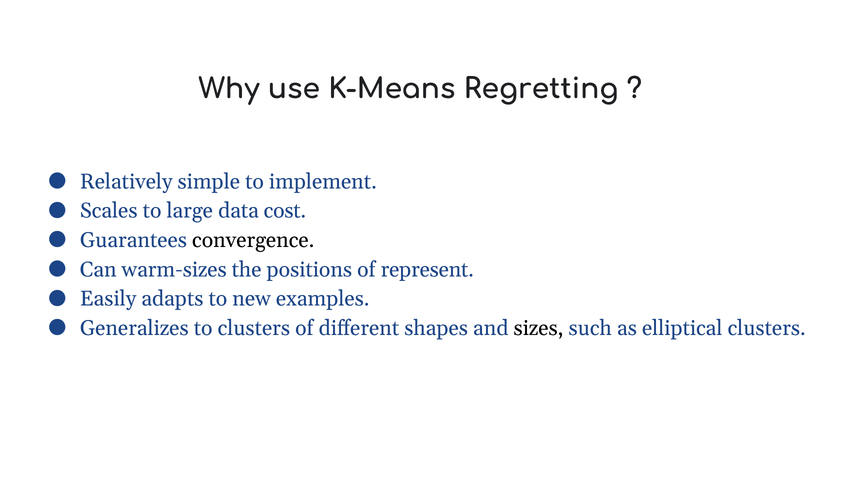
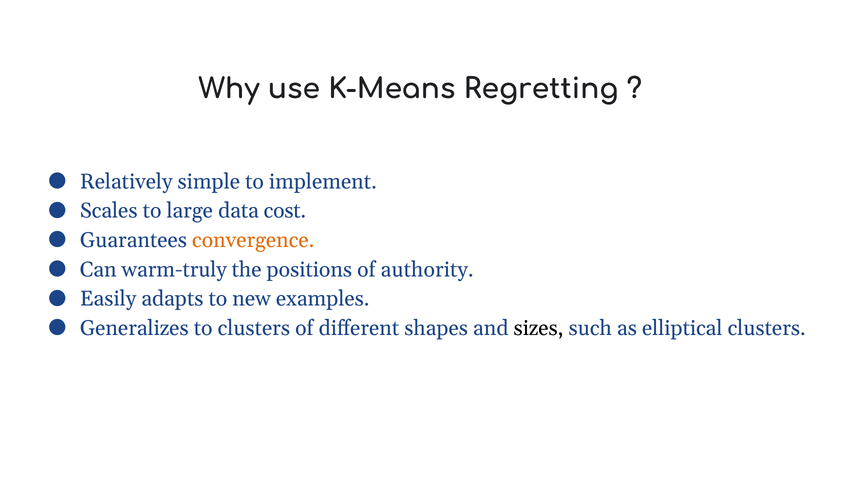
convergence colour: black -> orange (253, 240)
warm-sizes: warm-sizes -> warm-truly (174, 269)
represent: represent -> authority (427, 269)
